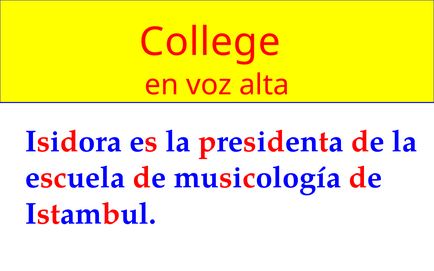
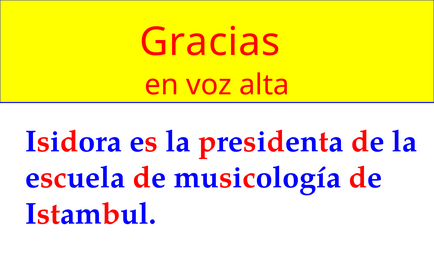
College: College -> Gracias (210, 42)
